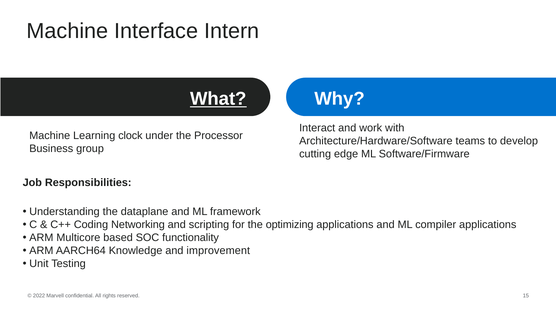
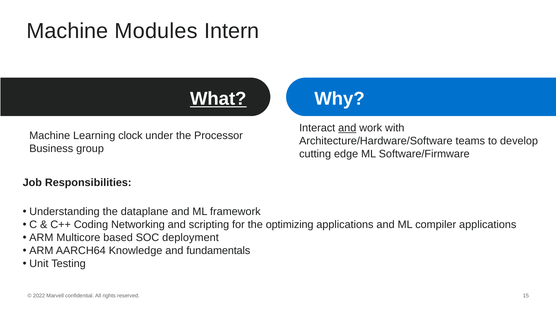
Interface: Interface -> Modules (156, 31)
and underline: none -> present (347, 128)
functionality: functionality -> deployment (191, 238)
improvement: improvement -> fundamentals (218, 251)
